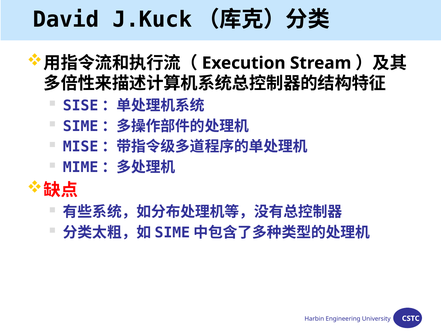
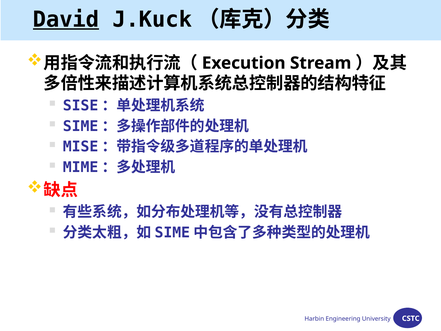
David underline: none -> present (66, 20)
